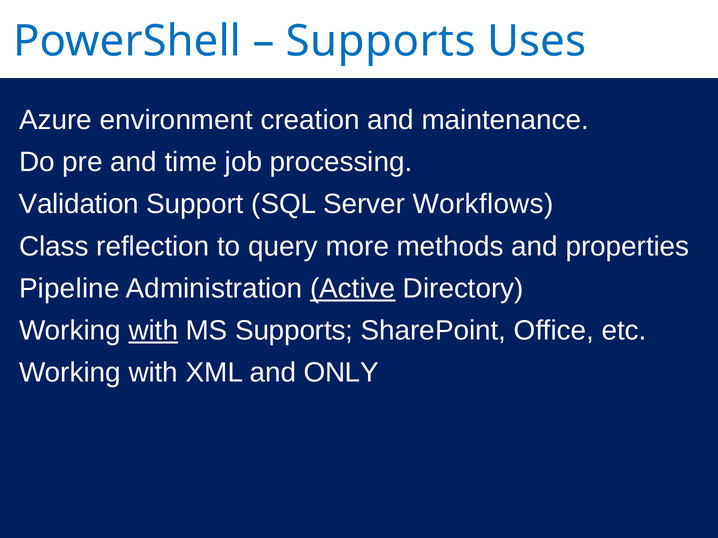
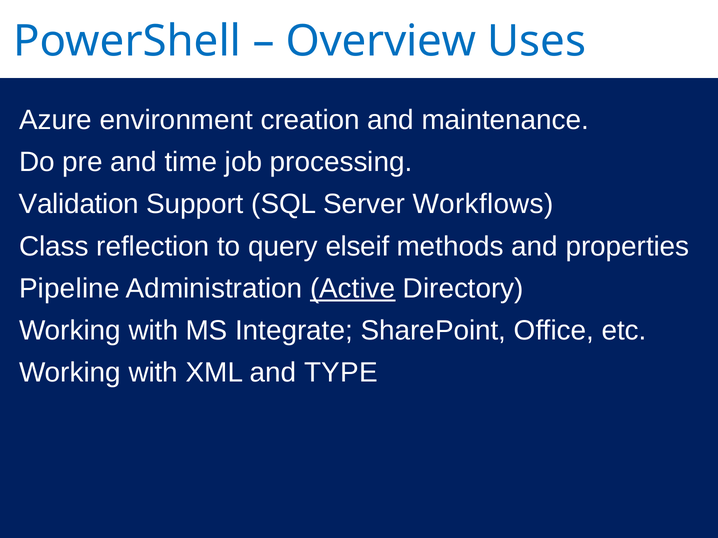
Supports: Supports -> Overview (381, 41)
more: more -> elseif (357, 247)
with underline: present -> none (153, 331)
MS Supports: Supports -> Integrate (294, 331)
ONLY: ONLY -> TYPE (341, 373)
